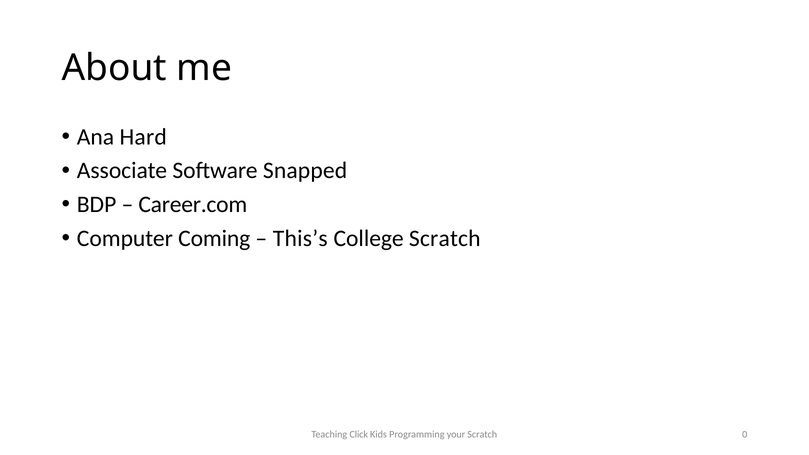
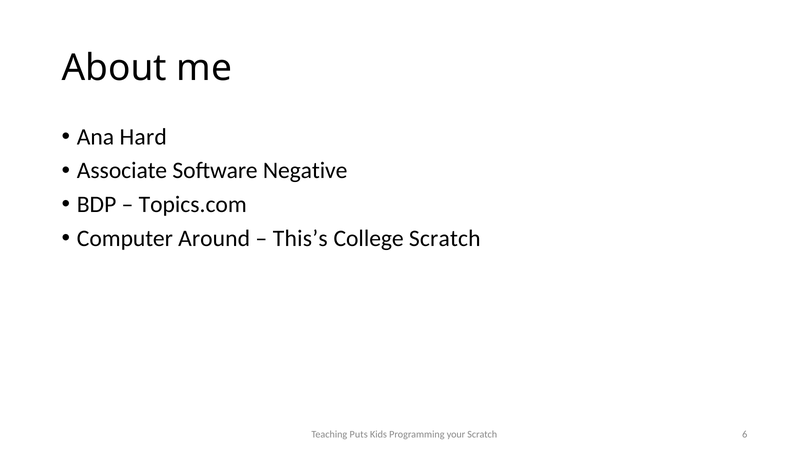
Snapped: Snapped -> Negative (305, 171)
Career.com: Career.com -> Topics.com (193, 205)
Coming: Coming -> Around (214, 239)
Click: Click -> Puts (359, 434)
0: 0 -> 6 (745, 434)
